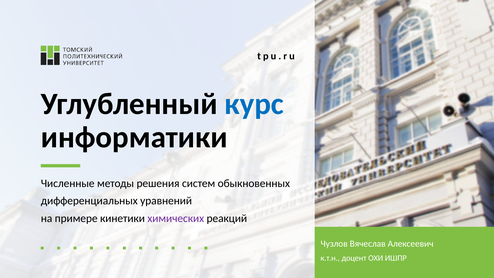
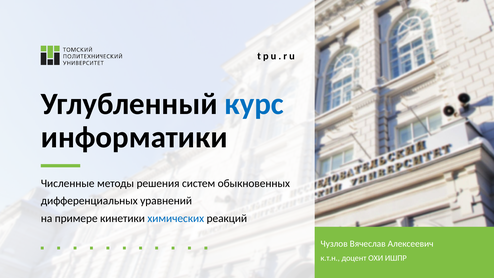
химических colour: purple -> blue (176, 218)
